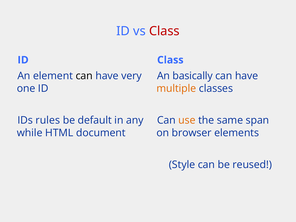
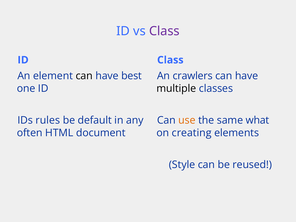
Class colour: red -> purple (164, 31)
basically: basically -> crawlers (193, 76)
very: very -> best (132, 76)
multiple colour: orange -> black (176, 88)
span: span -> what (257, 120)
while: while -> often (30, 133)
browser: browser -> creating (192, 133)
